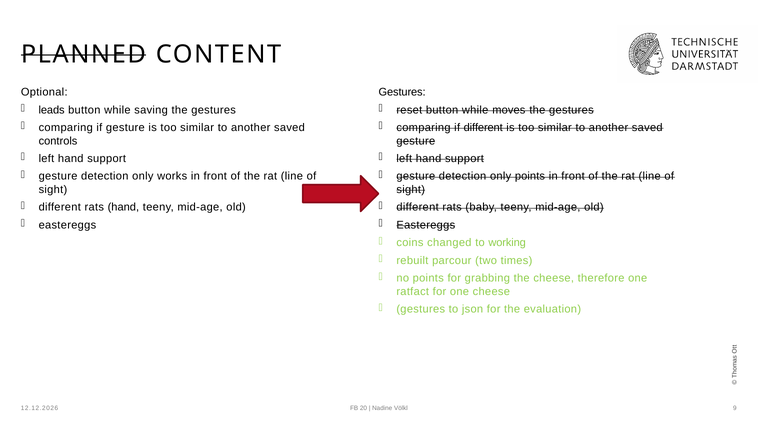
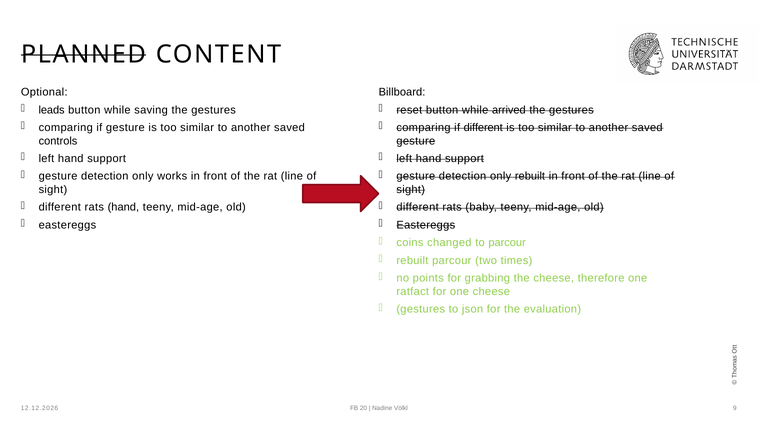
Gestures: Gestures -> Billboard (402, 92)
moves: moves -> arrived (509, 110)
only points: points -> rebuilt (530, 177)
to working: working -> parcour (507, 243)
